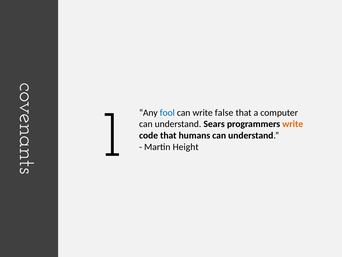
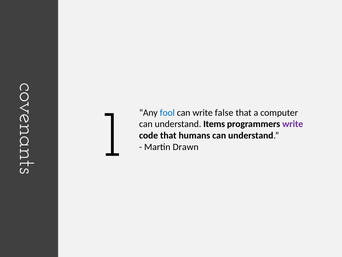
Sears: Sears -> Items (214, 124)
write colour: orange -> purple (293, 124)
Height: Height -> Drawn (186, 147)
